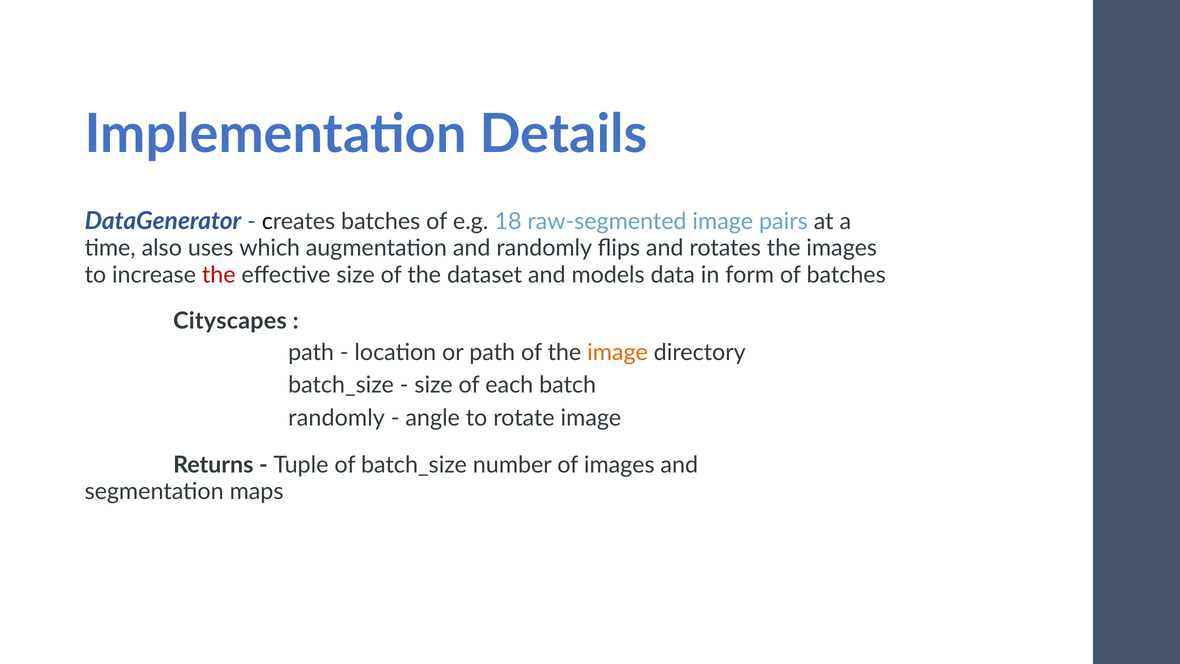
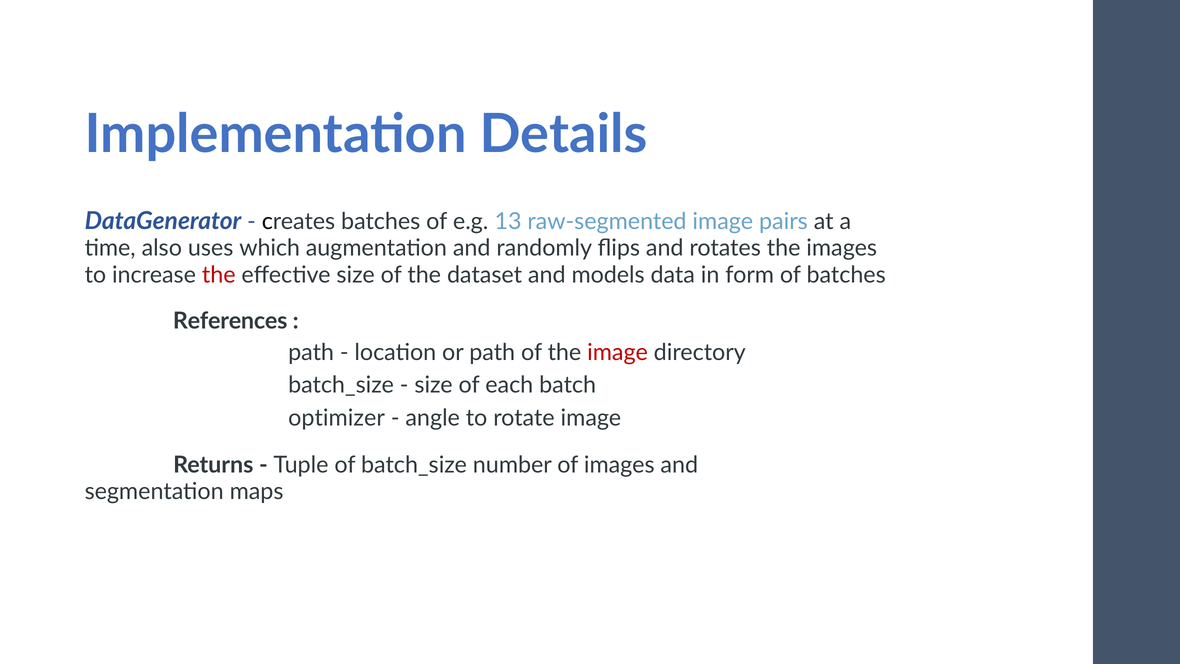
18: 18 -> 13 (508, 221)
Cityscapes: Cityscapes -> References (230, 321)
image colour: orange -> red (618, 353)
randomly: randomly -> optimizer (337, 418)
